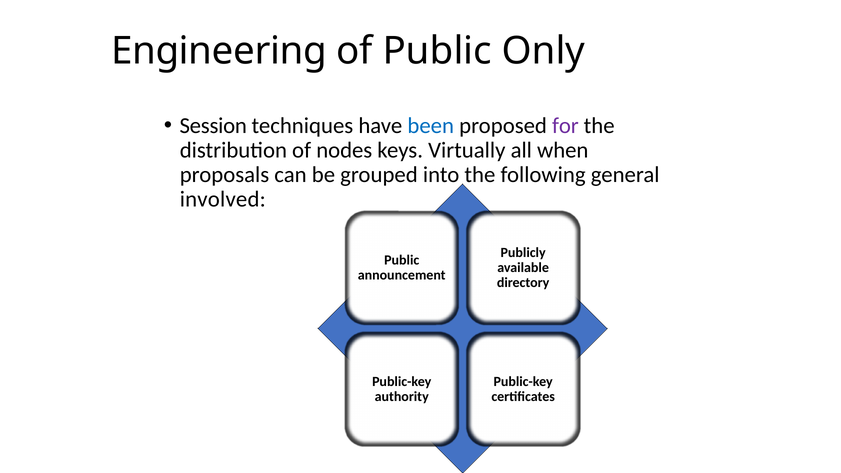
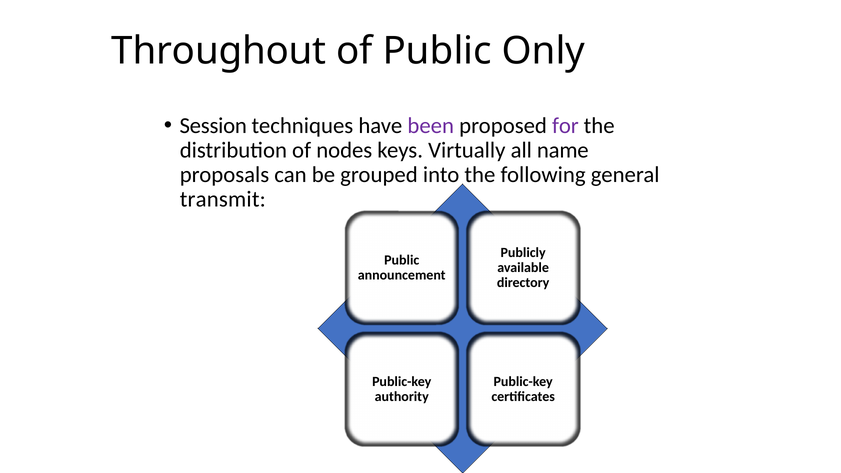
Engineering: Engineering -> Throughout (219, 51)
been colour: blue -> purple (431, 126)
when: when -> name (563, 150)
involved: involved -> transmit (223, 199)
